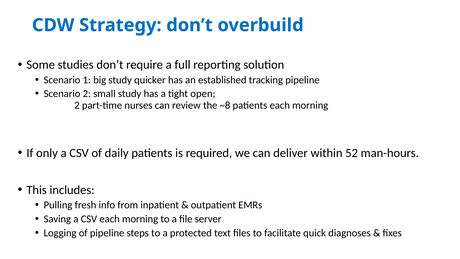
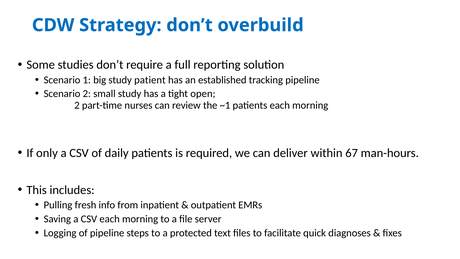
quicker: quicker -> patient (150, 80)
~8: ~8 -> ~1 (225, 105)
52: 52 -> 67 (352, 153)
